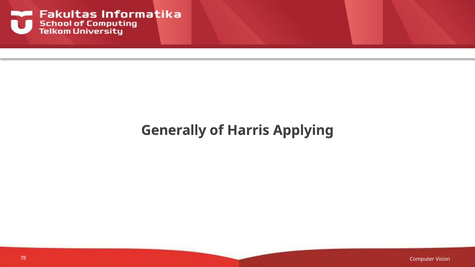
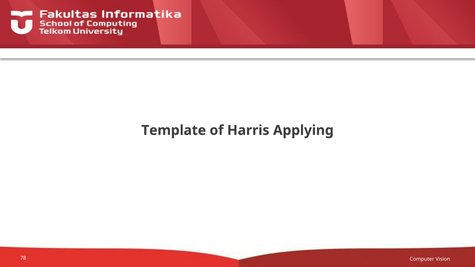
Generally: Generally -> Template (174, 130)
